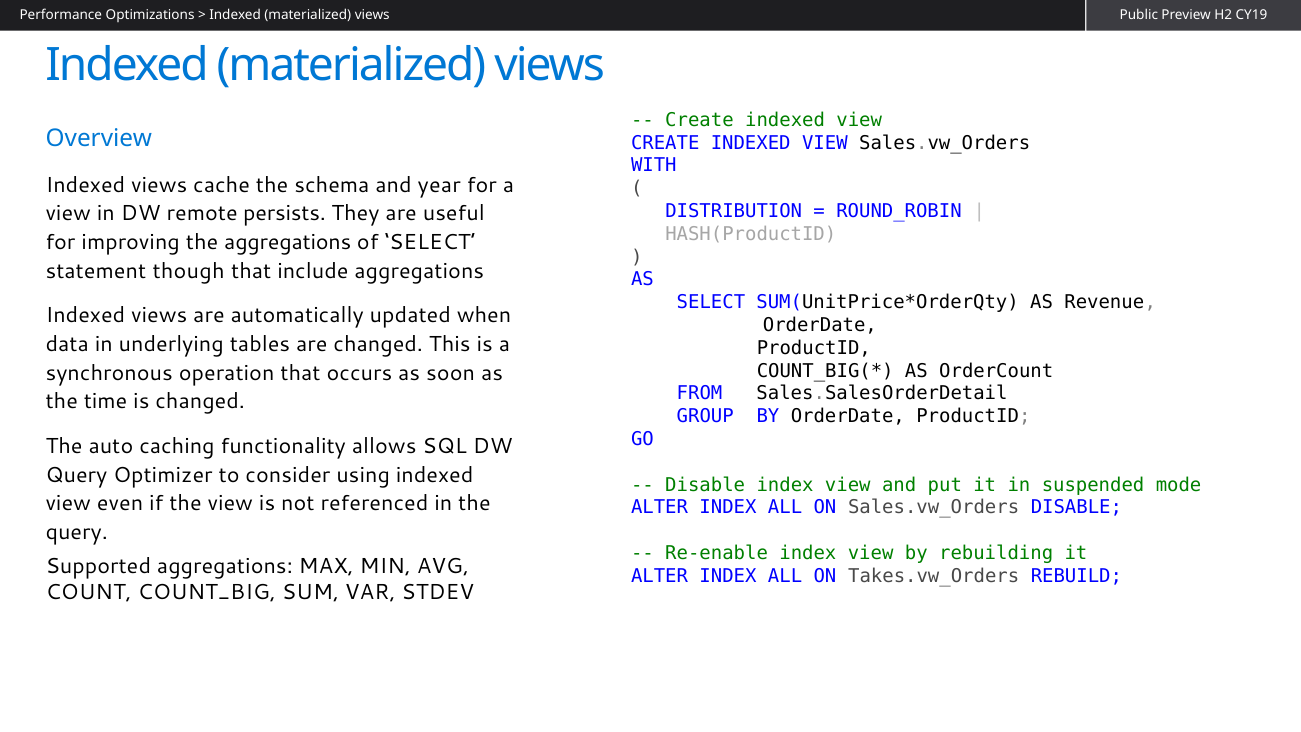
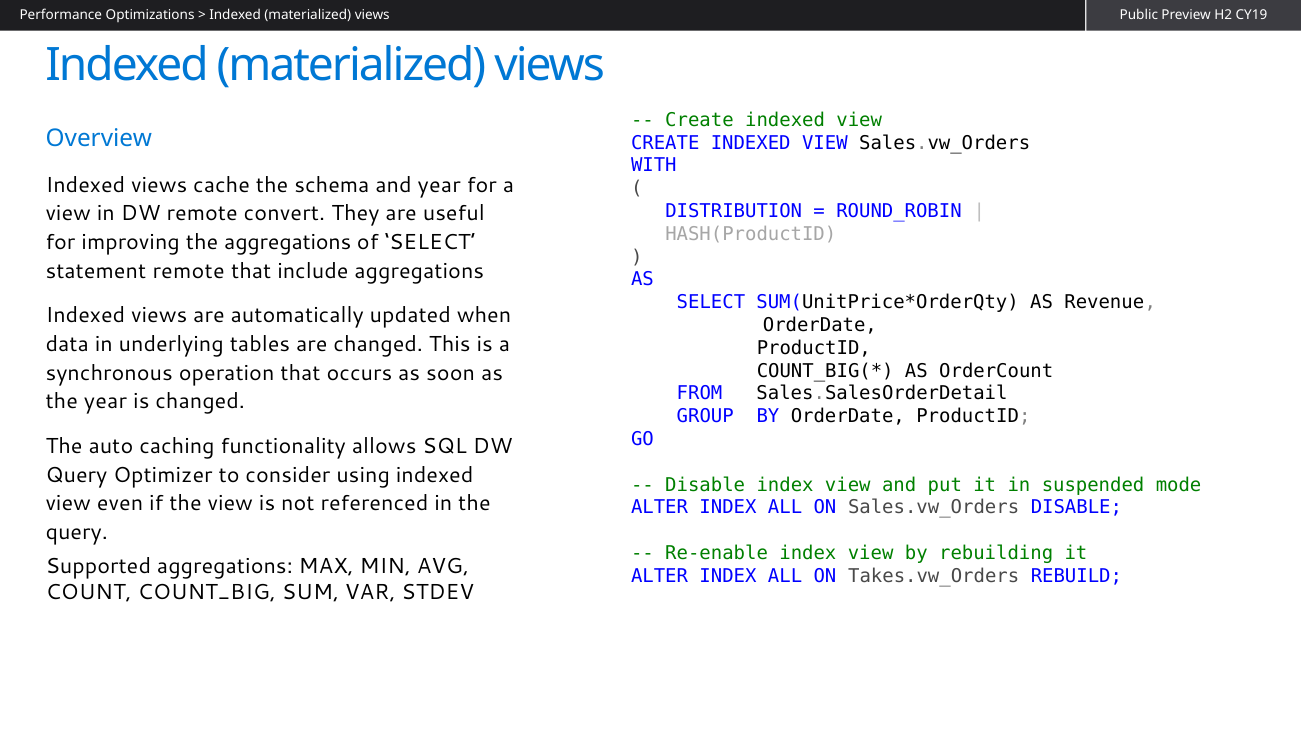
persists: persists -> convert (284, 214)
statement though: though -> remote (189, 271)
the time: time -> year (105, 401)
